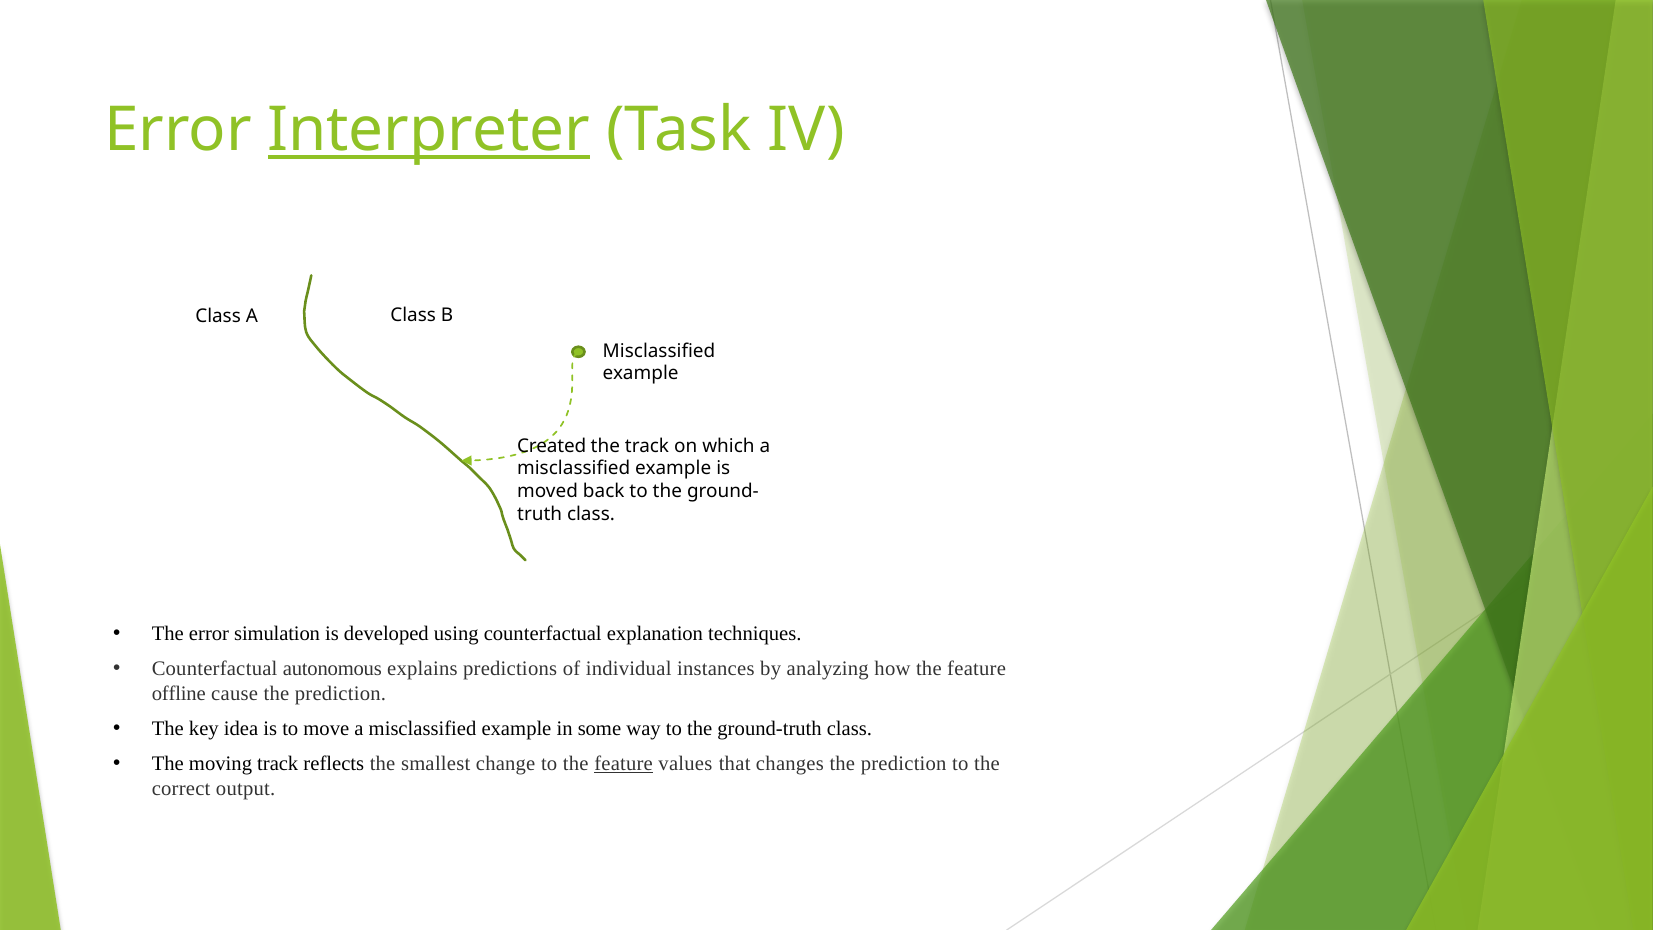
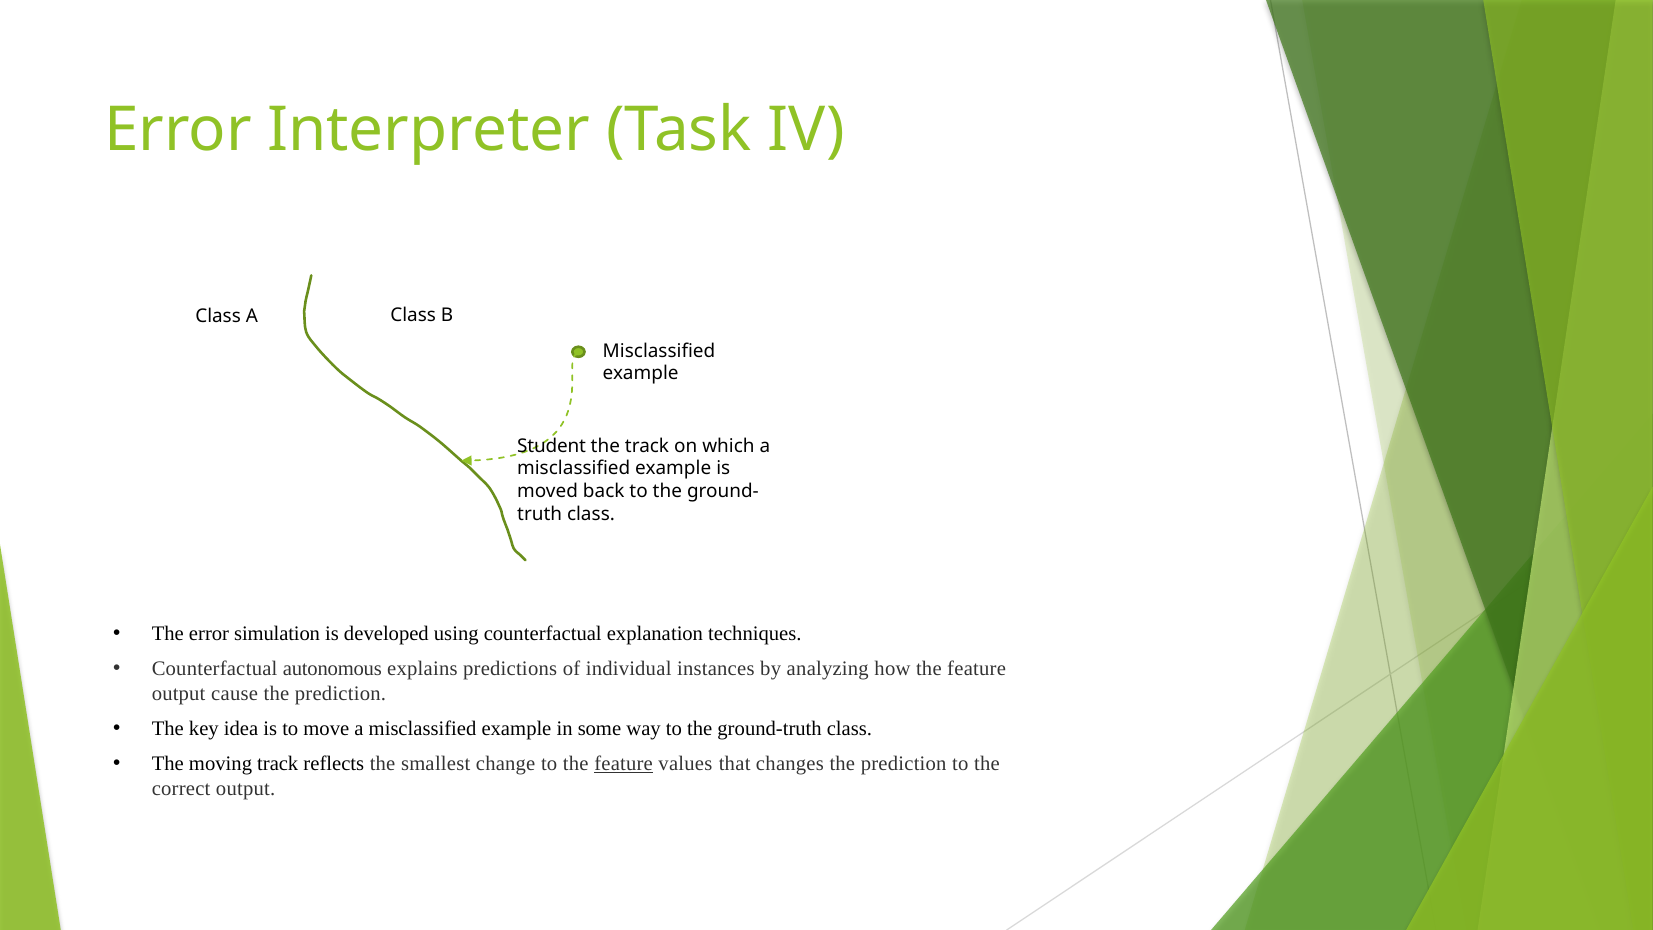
Interpreter underline: present -> none (429, 130)
Created: Created -> Student (552, 446)
offline: offline -> output (179, 693)
